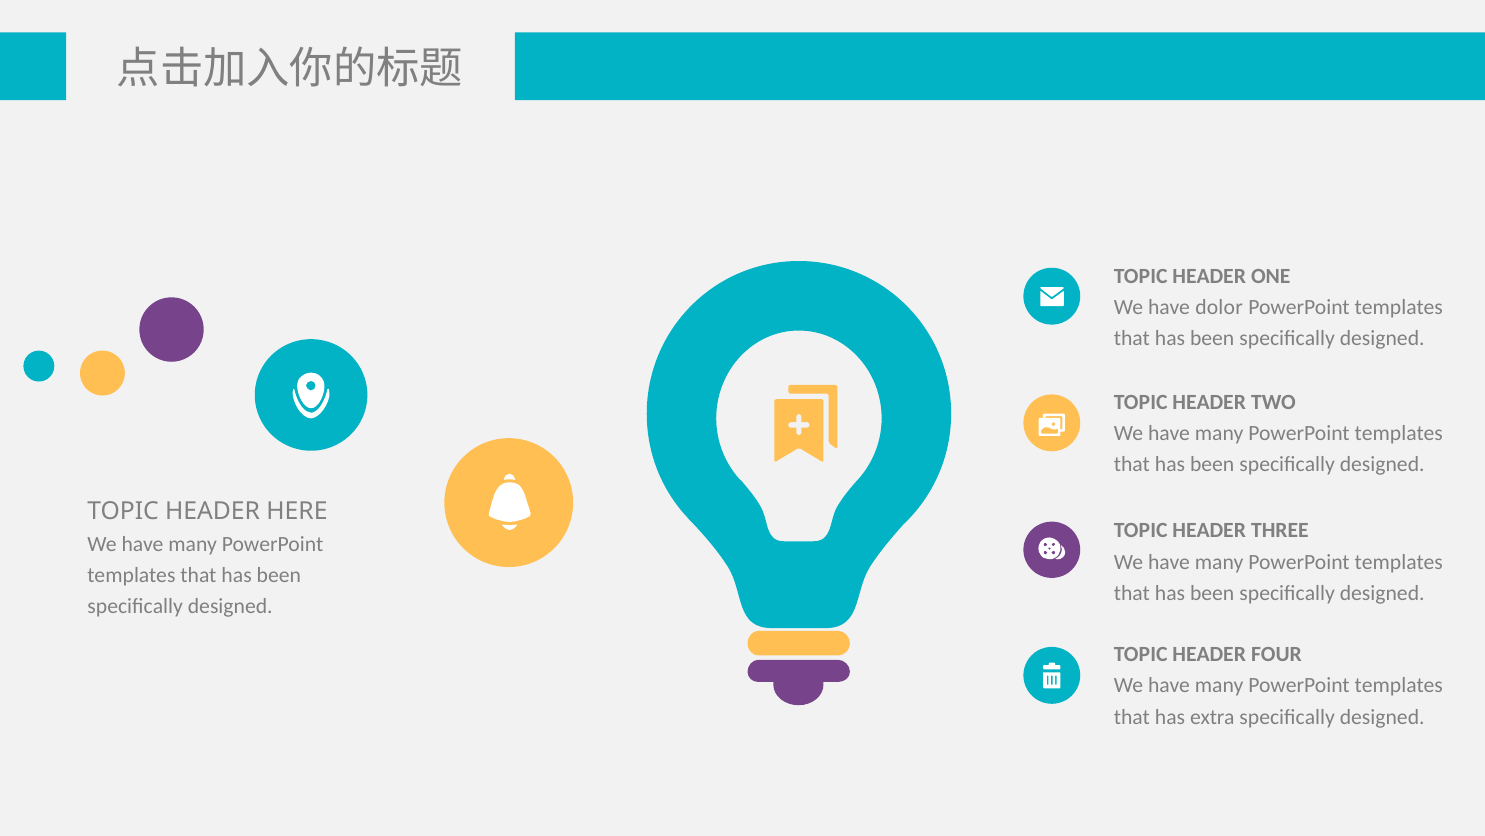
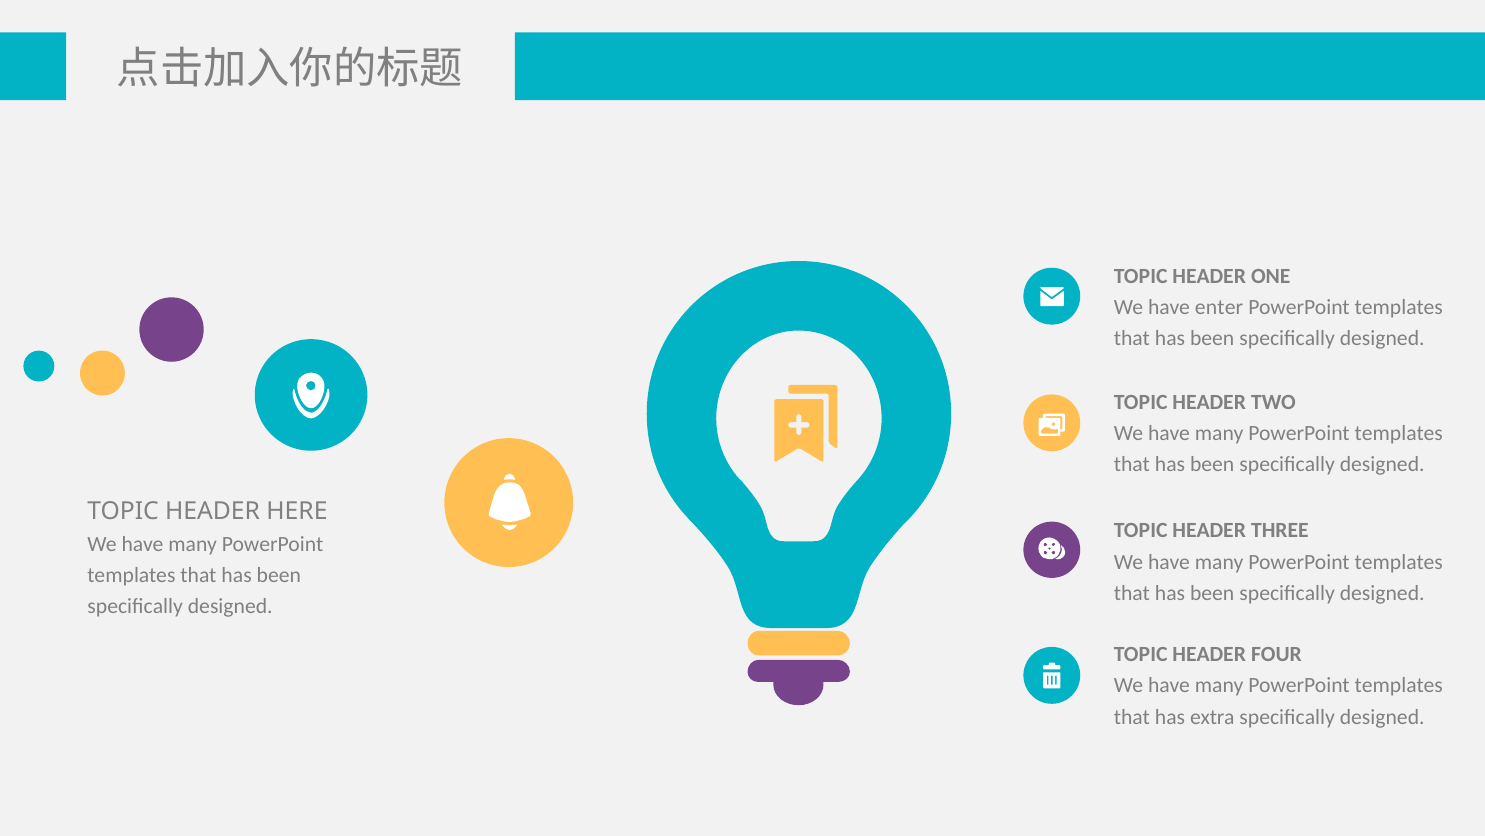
dolor: dolor -> enter (1219, 307)
